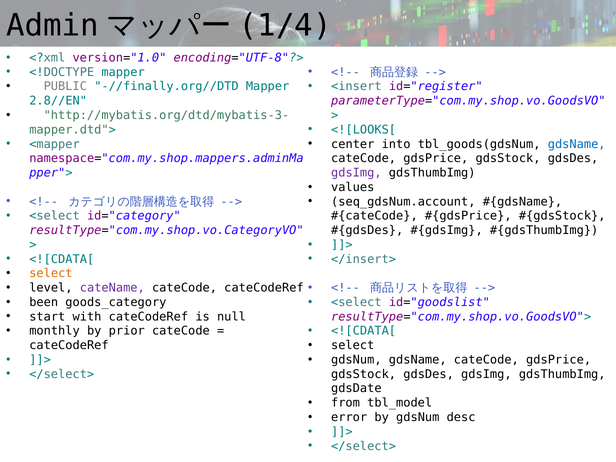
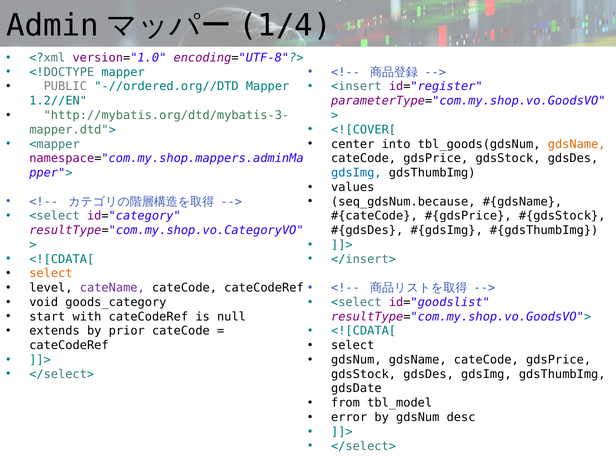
-//finally.org//DTD: -//finally.org//DTD -> -//ordered.org//DTD (166, 87)
2.8//EN: 2.8//EN -> 1.2//EN (58, 101)
<![LOOKS[: <![LOOKS[ -> <![COVER[ (364, 130)
gdsName colour: blue -> orange (577, 144)
gdsImg colour: purple -> blue (356, 173)
seq_gdsNum.account: seq_gdsNum.account -> seq_gdsNum.because (403, 202)
been: been -> void (44, 302)
monthly: monthly -> extends (55, 331)
